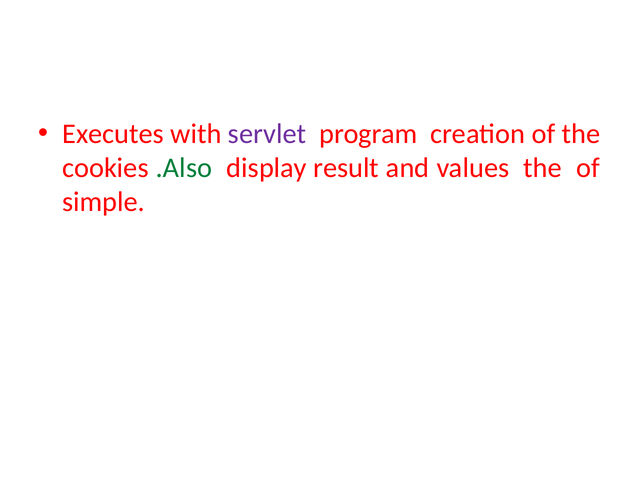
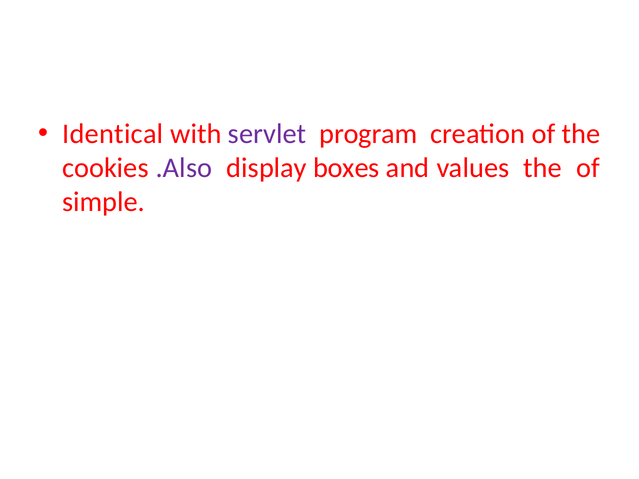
Executes: Executes -> Identical (113, 134)
.Also colour: green -> purple (184, 168)
result: result -> boxes (346, 168)
